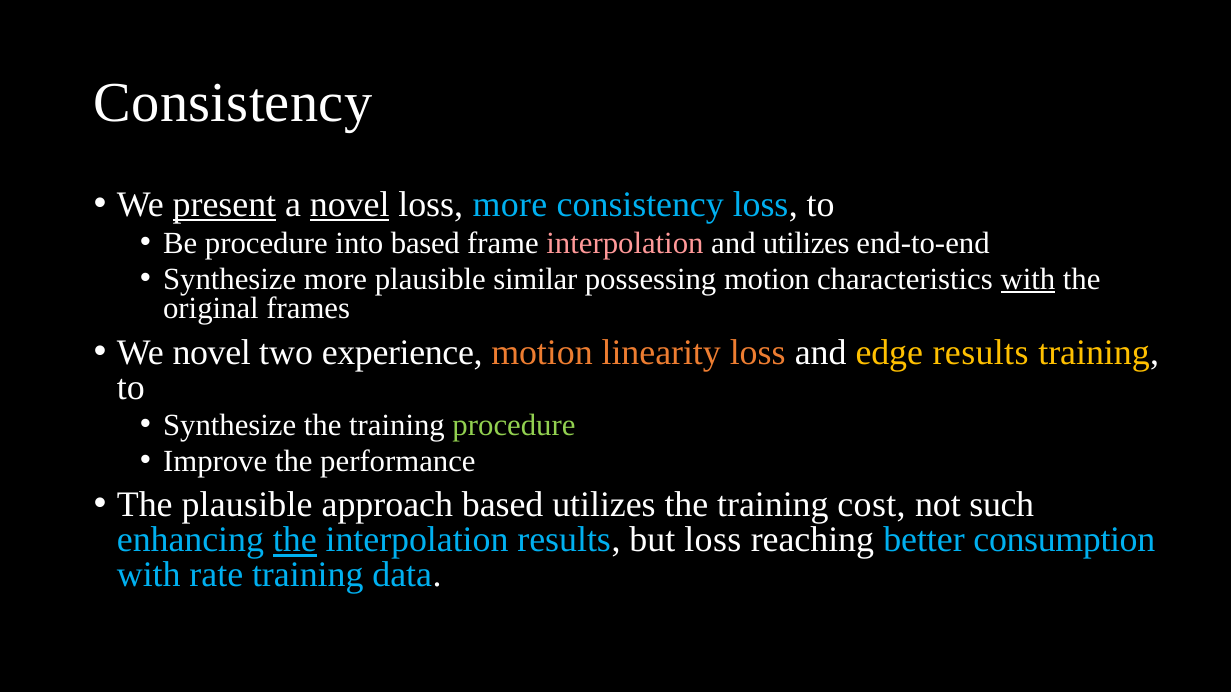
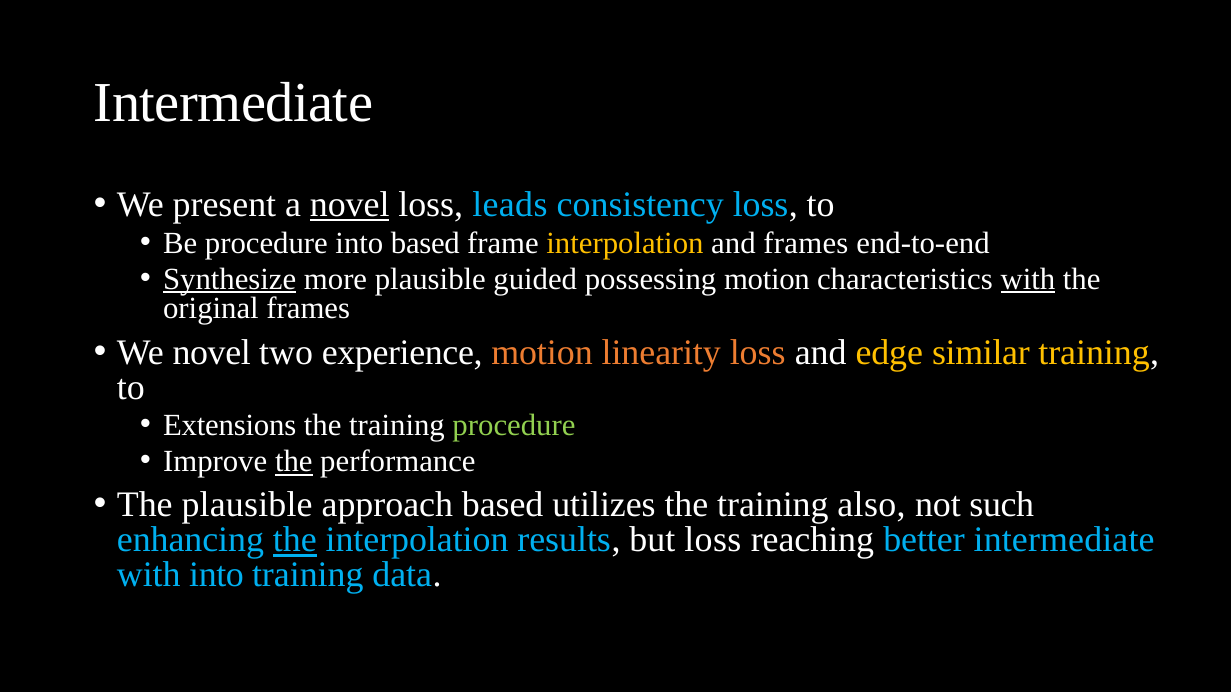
Consistency: Consistency -> Intermediate (233, 103)
present underline: present -> none (224, 205)
loss more: more -> leads (510, 205)
interpolation colour: pink -> yellow (625, 243)
and utilizes: utilizes -> frames (806, 243)
Synthesize underline: none -> present (230, 279)
similar: similar -> guided (535, 279)
edge results: results -> similar (981, 353)
Synthesize: Synthesize -> Extensions (230, 426)
the underline: none -> present (294, 462)
cost: cost -> also (872, 505)
better consumption: consumption -> intermediate (1064, 540)
with rate: rate -> into (217, 575)
